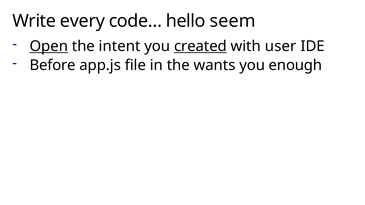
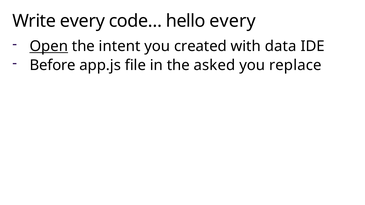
hello seem: seem -> every (233, 21)
created underline: present -> none (200, 46)
user: user -> data (281, 46)
wants: wants -> asked (214, 65)
enough: enough -> replace (295, 65)
